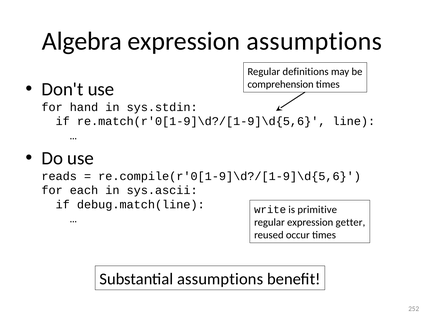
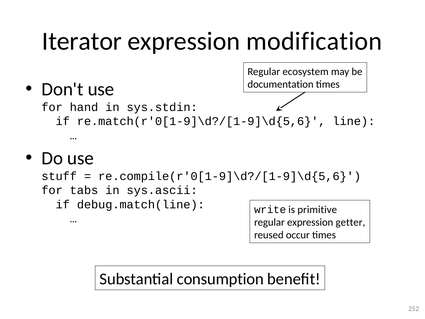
Algebra: Algebra -> Iterator (82, 41)
expression assumptions: assumptions -> modification (314, 41)
definitions: definitions -> ecosystem (306, 72)
comprehension: comprehension -> documentation (281, 84)
reads: reads -> stuff (59, 176)
each: each -> tabs (84, 190)
Substantial assumptions: assumptions -> consumption (220, 279)
